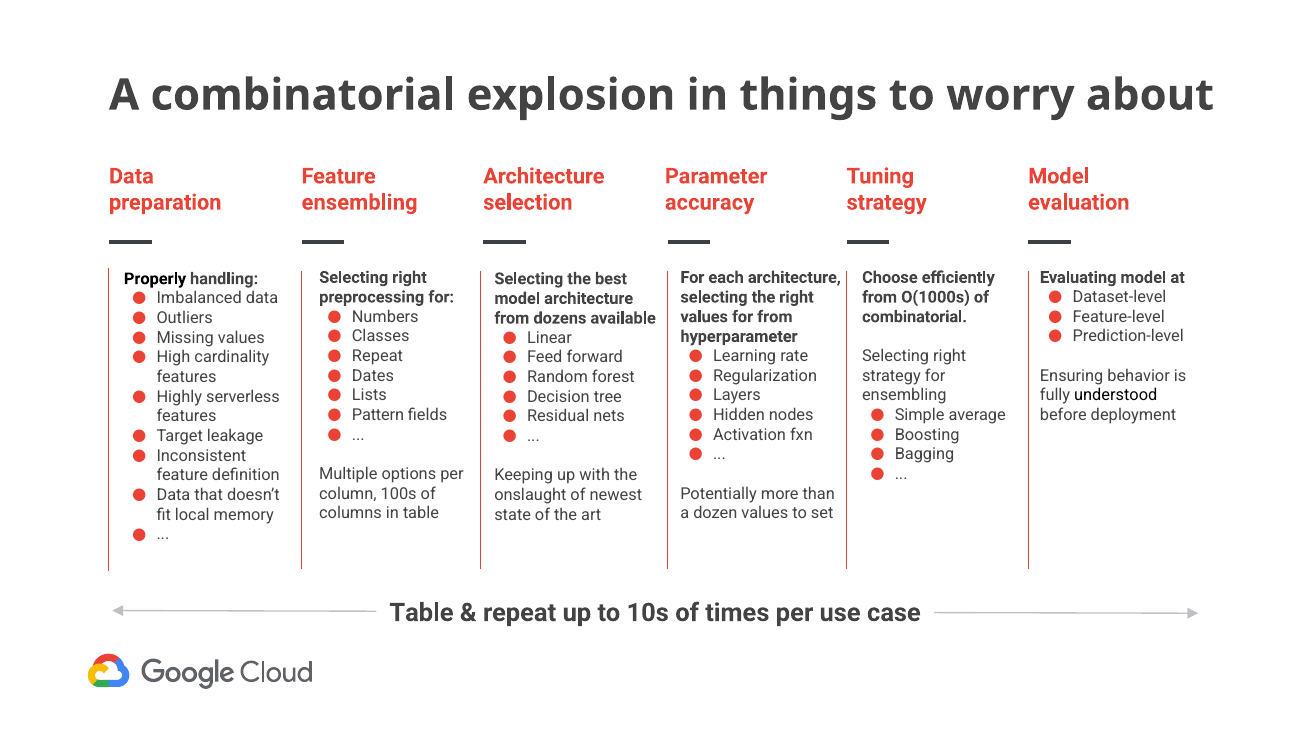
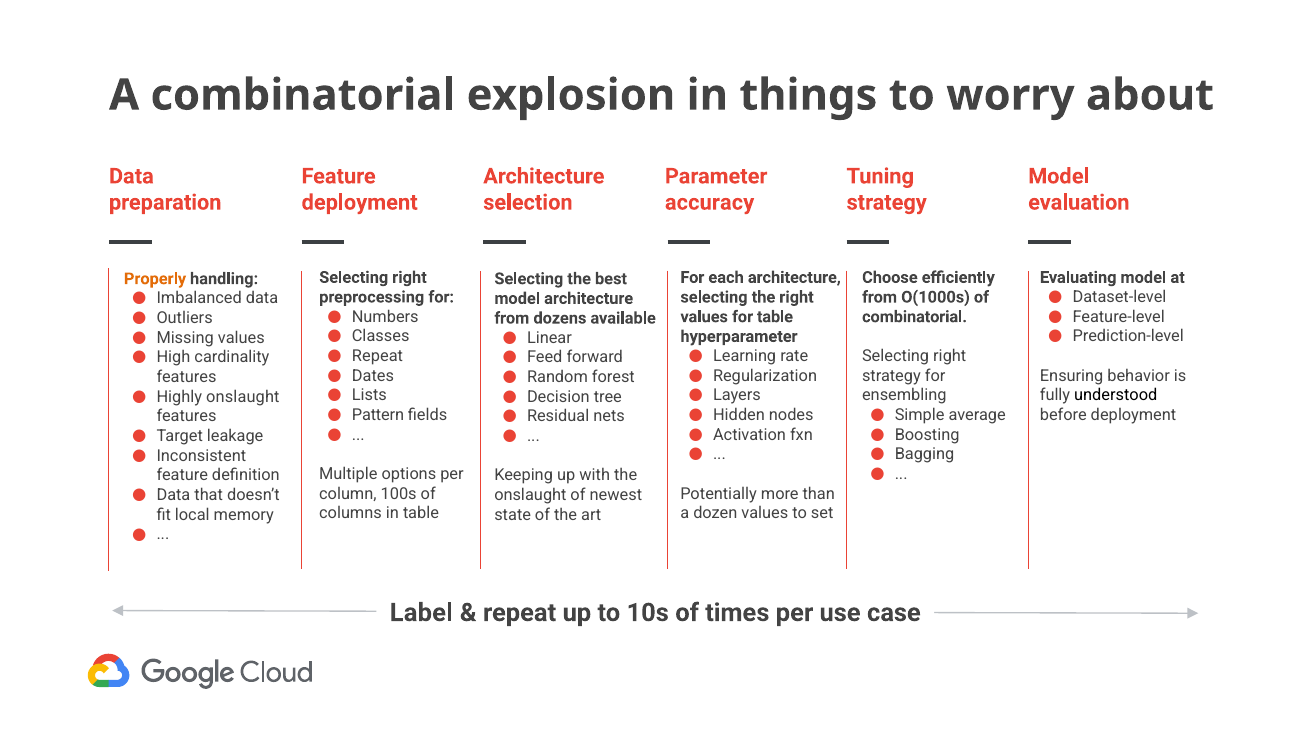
ensembling: ensembling -> deployment (360, 202)
Properly colour: black -> orange (155, 279)
for from: from -> table (775, 317)
Highly serverless: serverless -> onslaught (243, 397)
Table: Table -> Label (421, 612)
